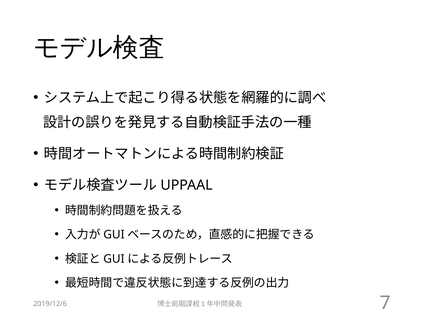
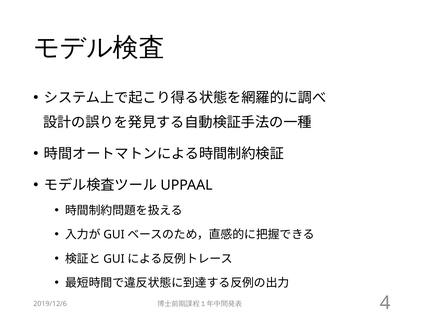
7: 7 -> 4 (385, 303)
